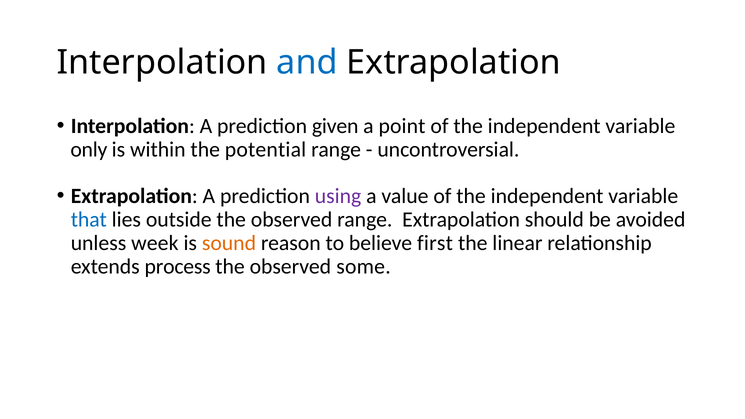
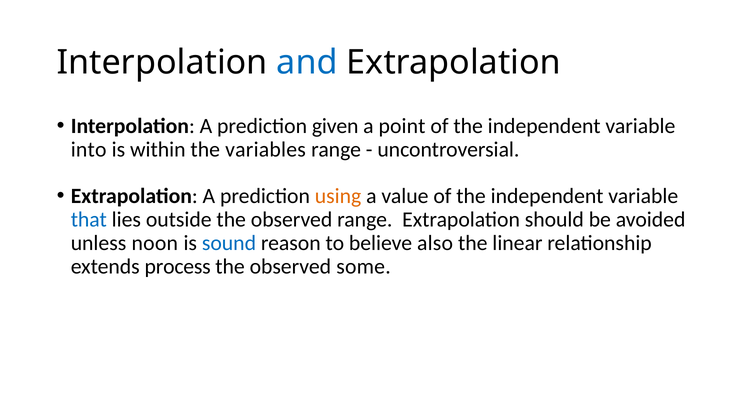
only: only -> into (89, 149)
potential: potential -> variables (266, 149)
using colour: purple -> orange (338, 196)
week: week -> noon (155, 243)
sound colour: orange -> blue (229, 243)
first: first -> also (435, 243)
